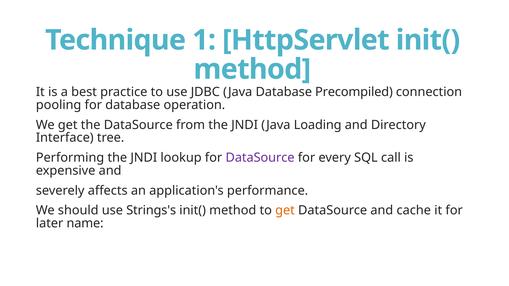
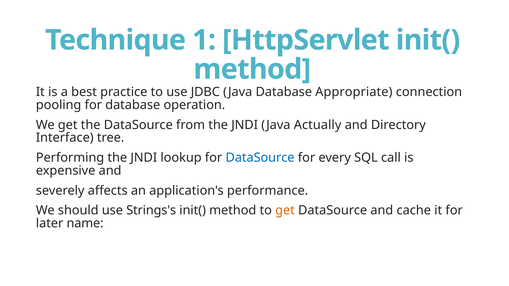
Precompiled: Precompiled -> Appropriate (354, 92)
Loading: Loading -> Actually (318, 125)
DataSource colour: purple -> blue (260, 158)
